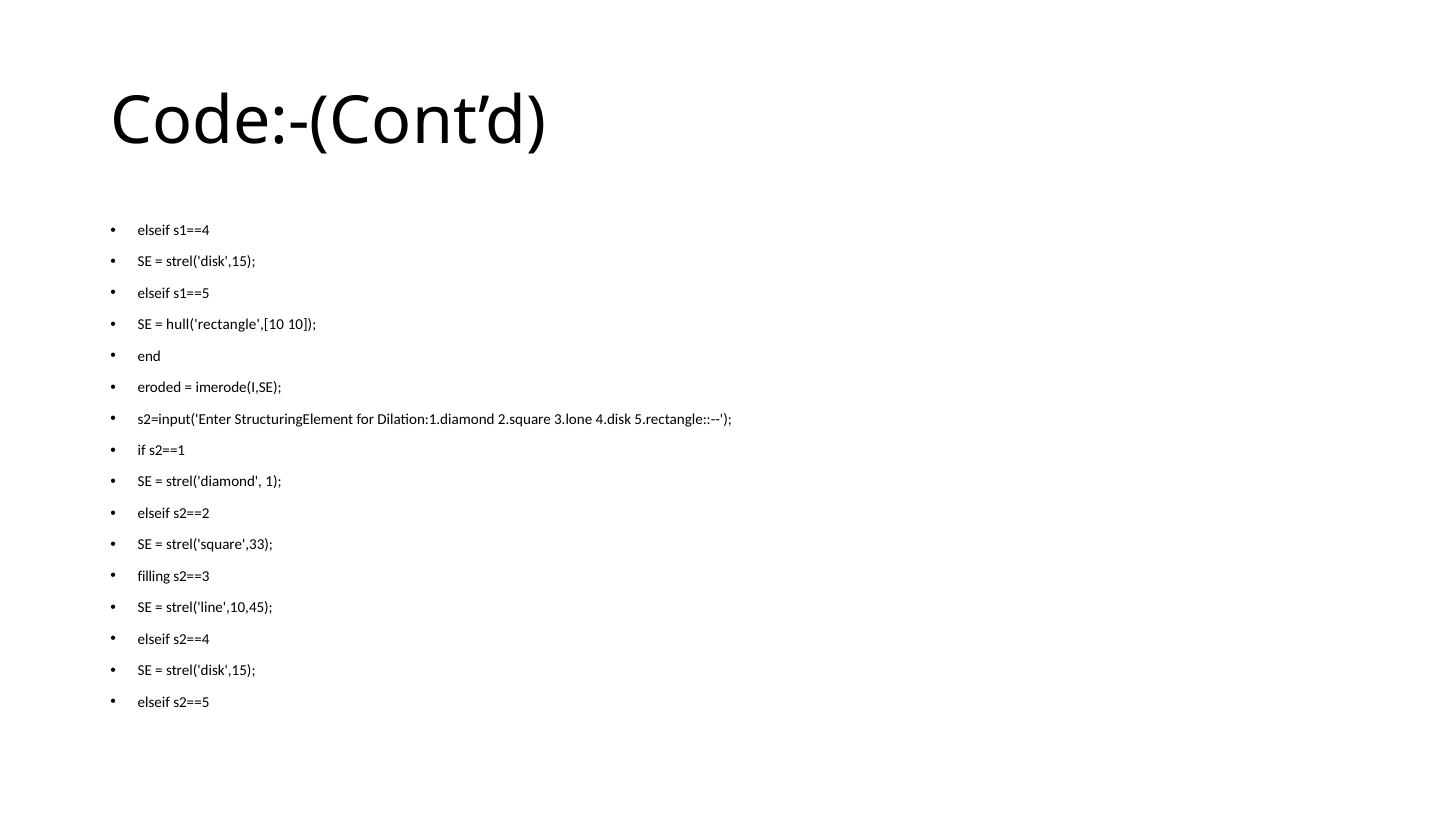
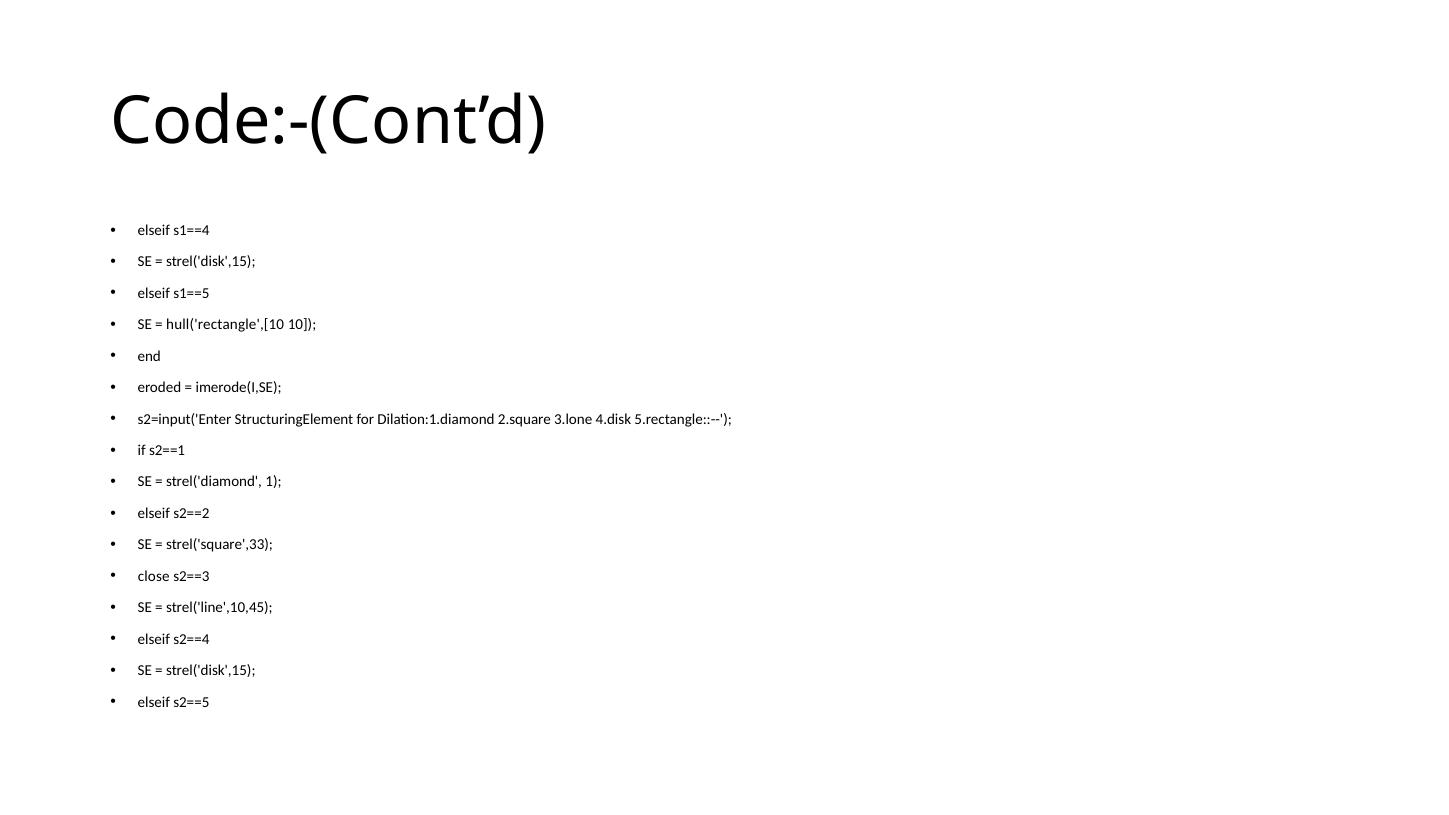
filling: filling -> close (154, 576)
